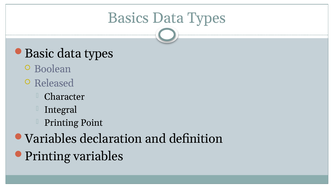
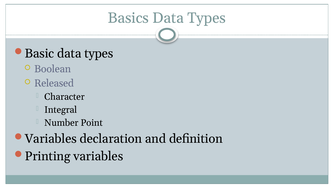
Printing: Printing -> Number (61, 123)
